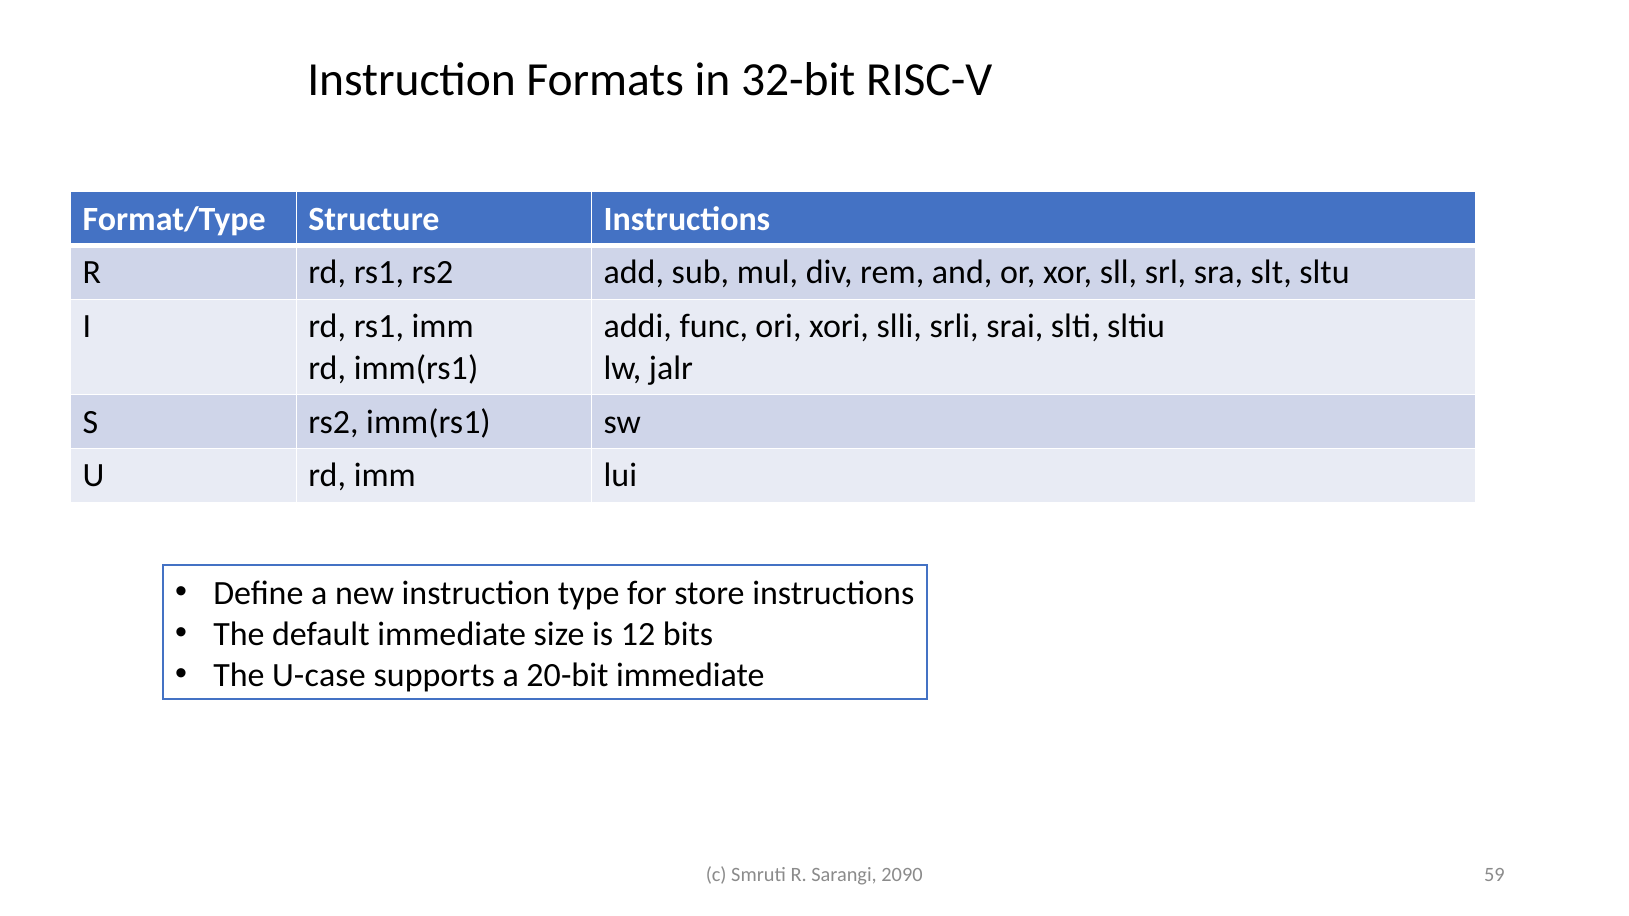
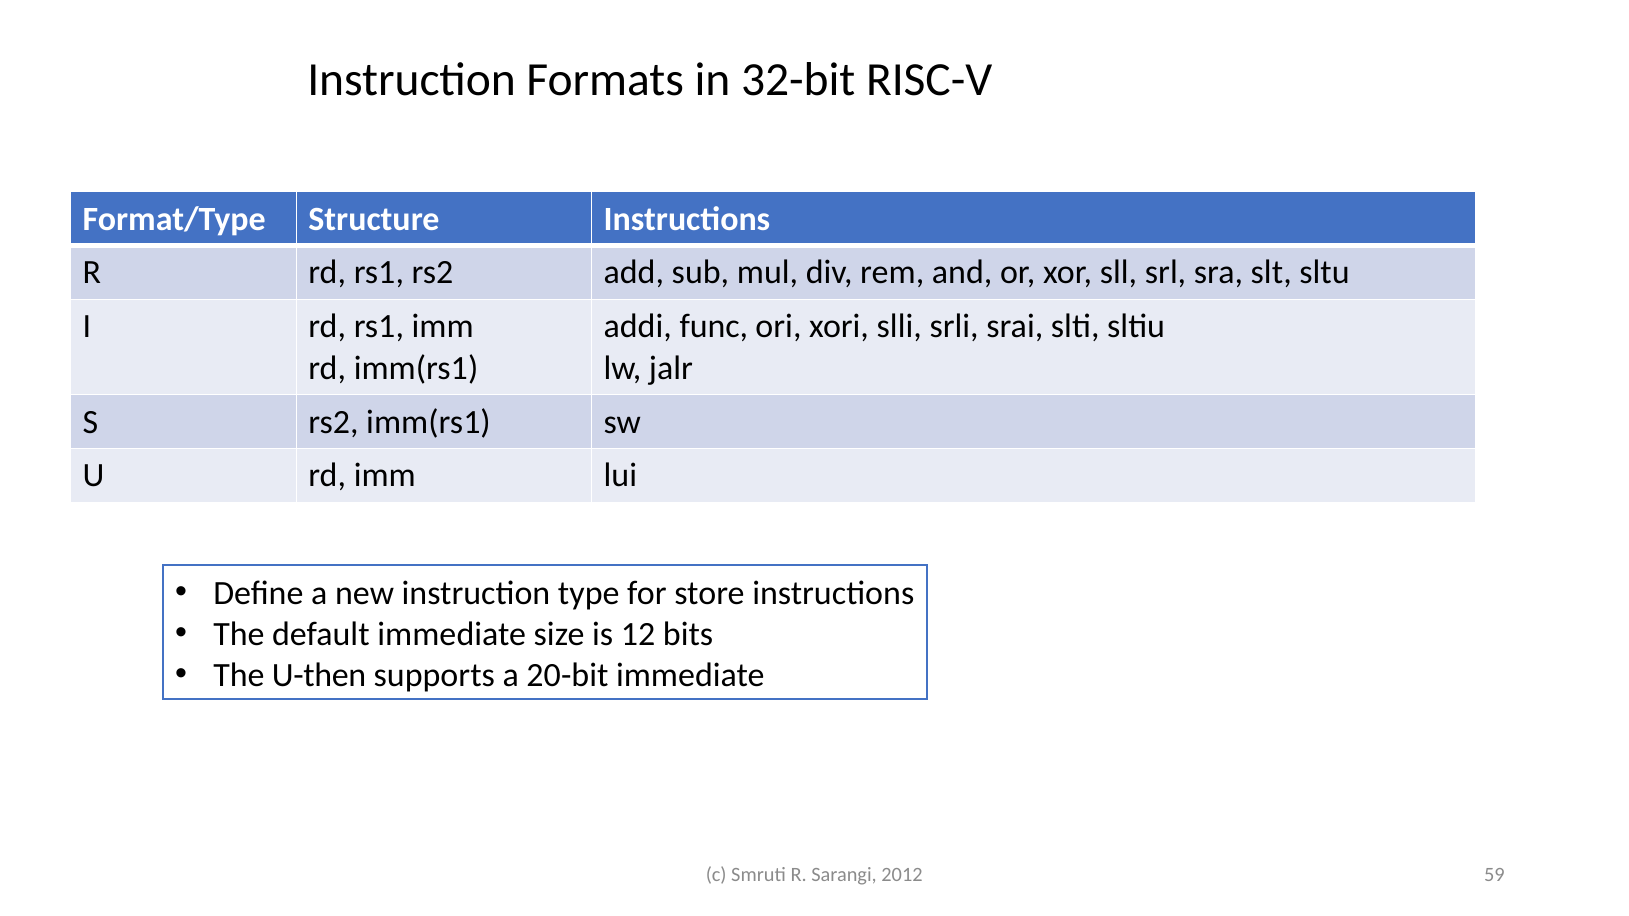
U-case: U-case -> U-then (319, 675)
2090: 2090 -> 2012 (902, 875)
